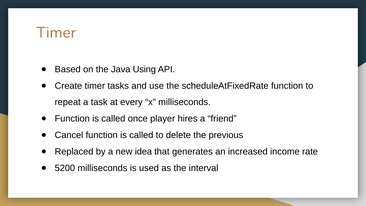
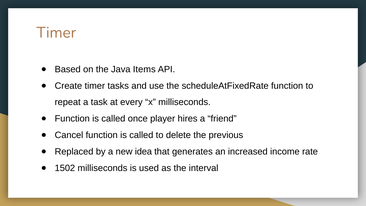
Using: Using -> Items (144, 69)
5200: 5200 -> 1502 (65, 168)
